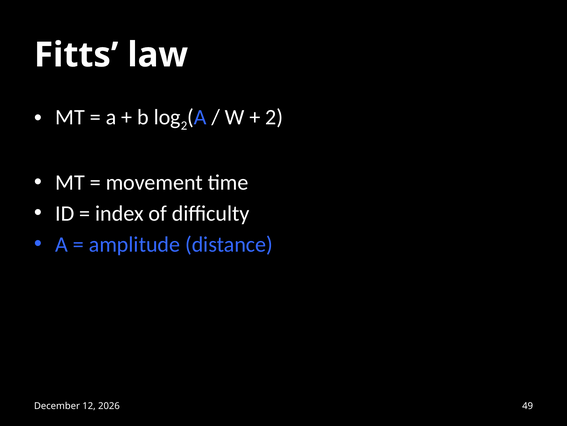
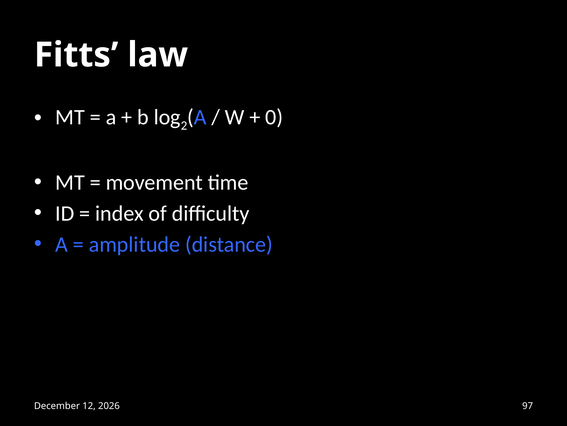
2: 2 -> 0 (274, 117)
49: 49 -> 97 (528, 405)
